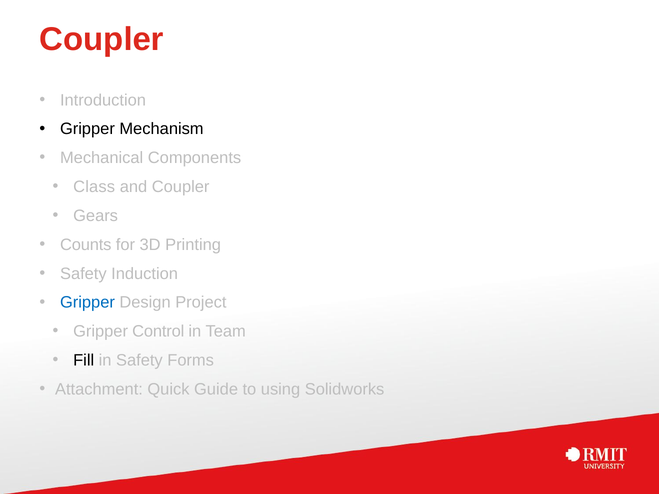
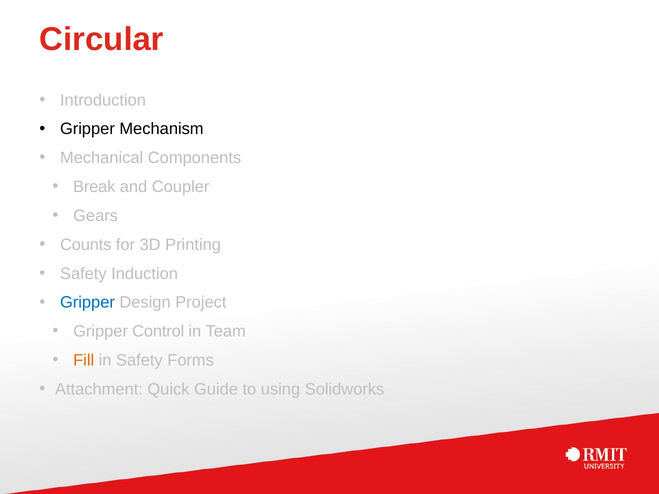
Coupler: Coupler -> Circular (102, 39)
Class: Class -> Break (94, 187)
Fill colour: black -> orange (84, 360)
